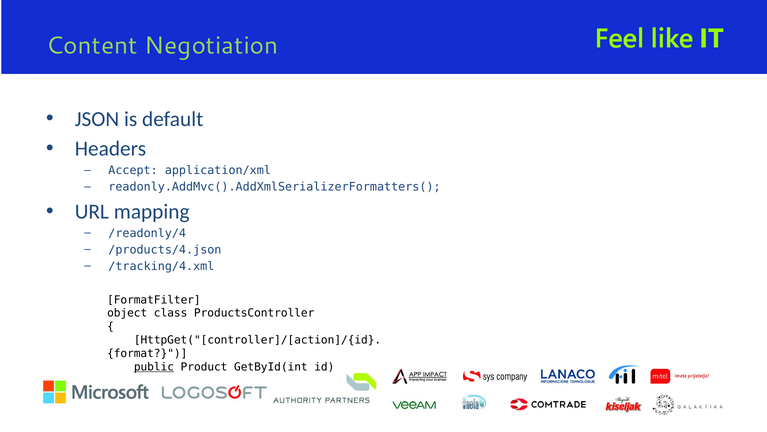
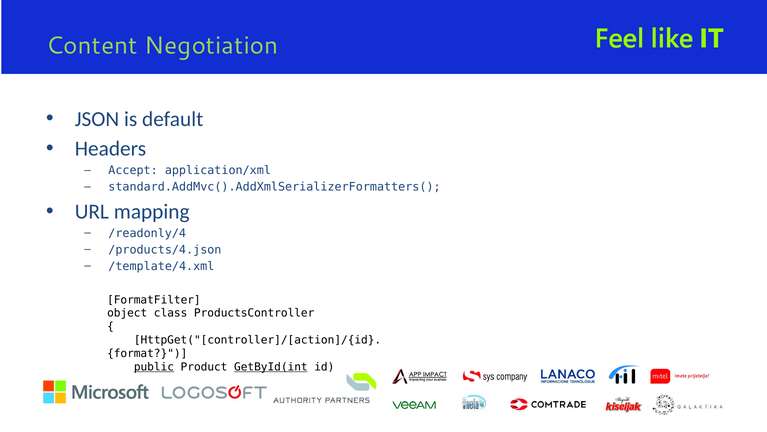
readonly.AddMvc().AddXmlSerializerFormatters(: readonly.AddMvc().AddXmlSerializerFormatters( -> standard.AddMvc().AddXmlSerializerFormatters( (274, 187)
/tracking/4.xml: /tracking/4.xml -> /template/4.xml (161, 266)
GetById(int underline: none -> present (271, 366)
